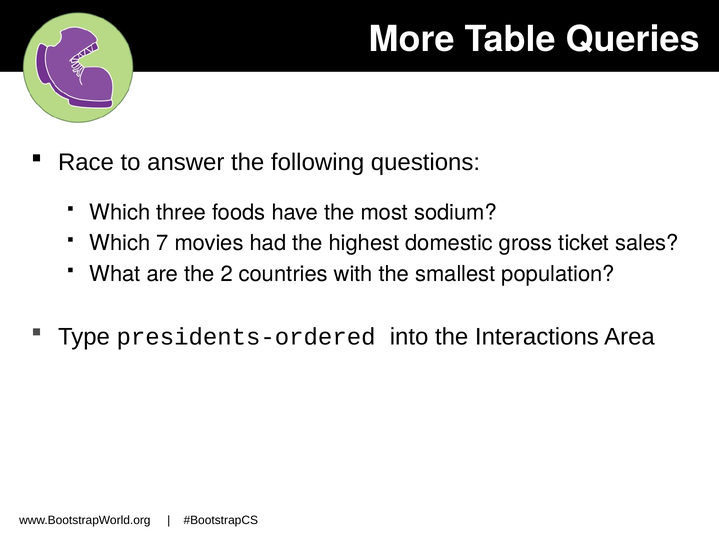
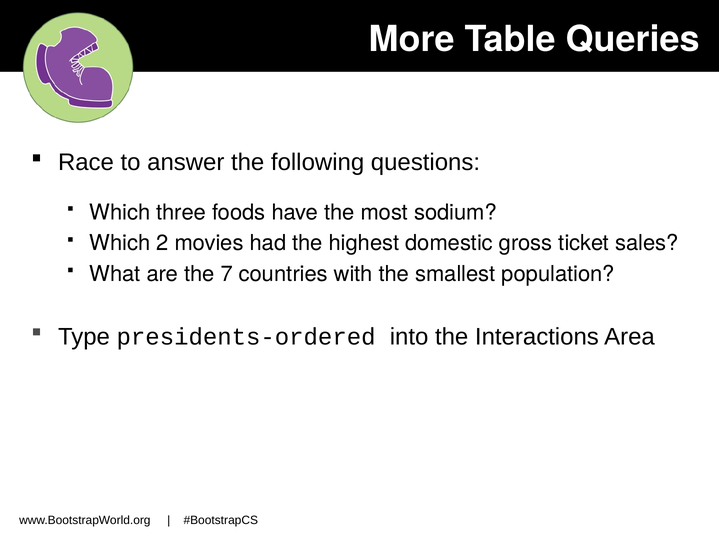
7: 7 -> 2 (162, 243)
2: 2 -> 7 (227, 274)
